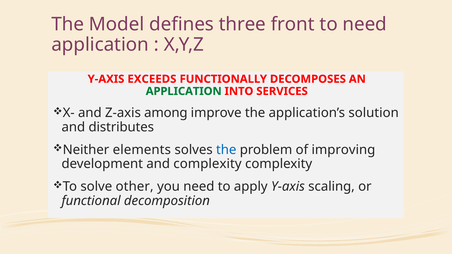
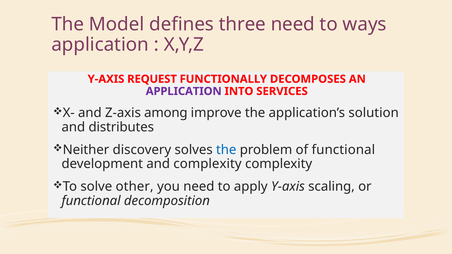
three front: front -> need (293, 24)
to need: need -> ways (365, 24)
EXCEEDS: EXCEEDS -> REQUEST (152, 79)
APPLICATION colour: green -> purple (184, 91)
elements: elements -> discovery (142, 150)
of improving: improving -> functional (343, 150)
